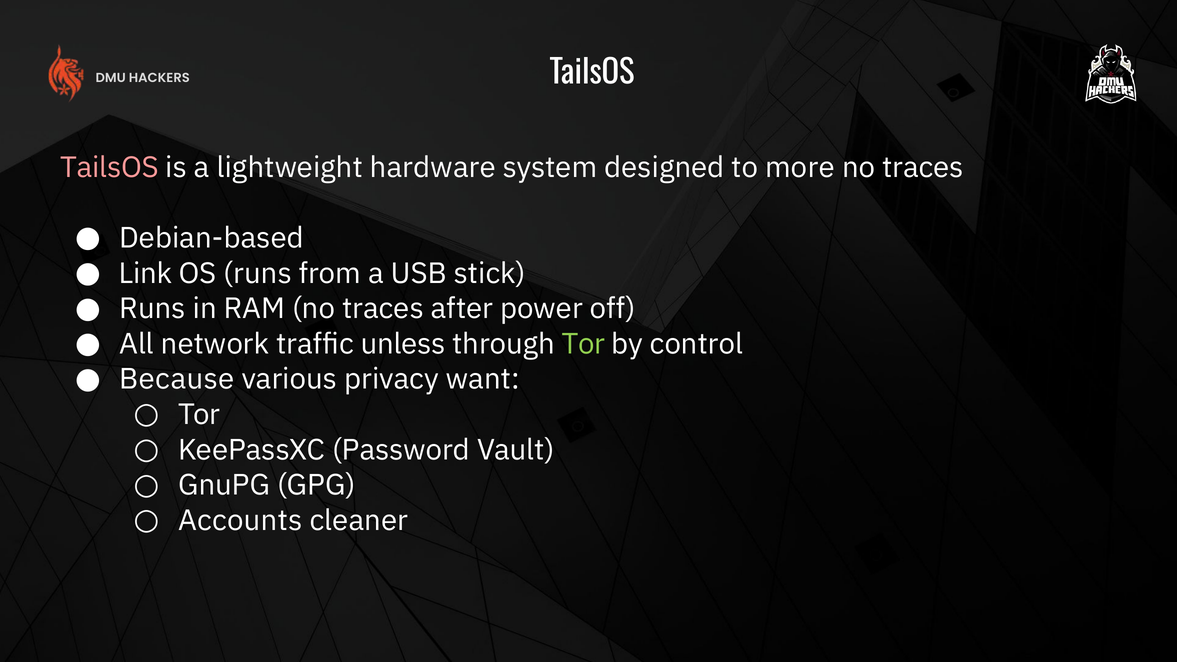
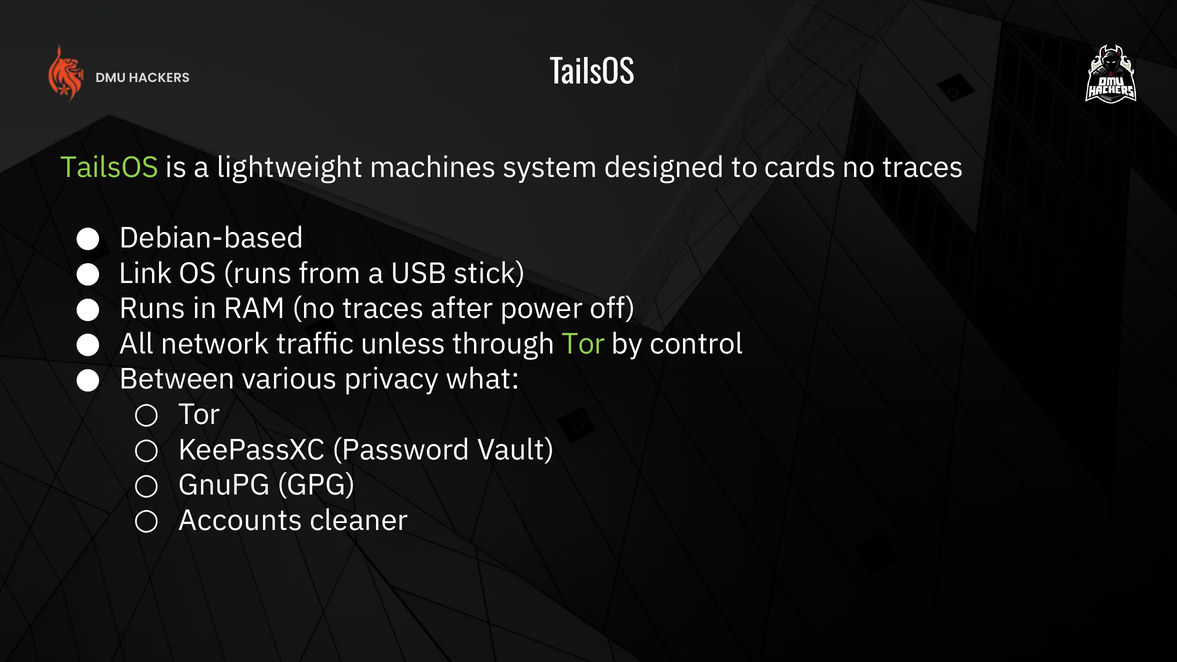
TailsOS colour: pink -> light green (110, 167)
hardware: hardware -> machines (433, 167)
more: more -> cards (800, 167)
Because: Because -> Between (177, 379)
want: want -> what (483, 379)
